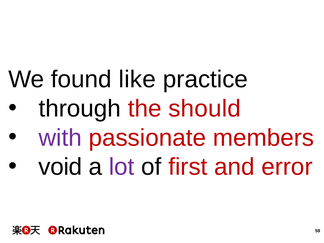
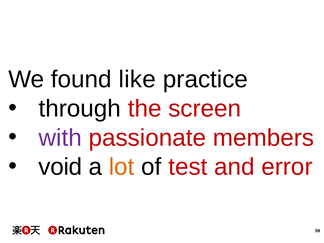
should: should -> screen (205, 109)
lot colour: purple -> orange (122, 167)
first: first -> test (188, 167)
